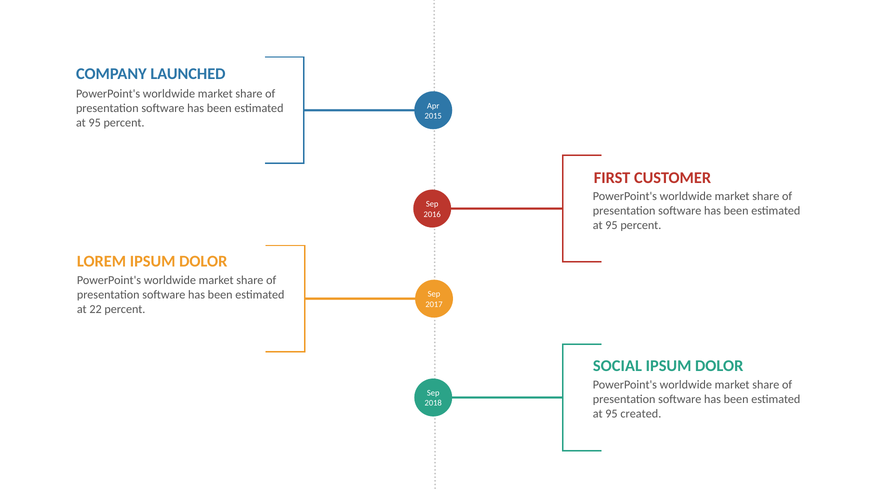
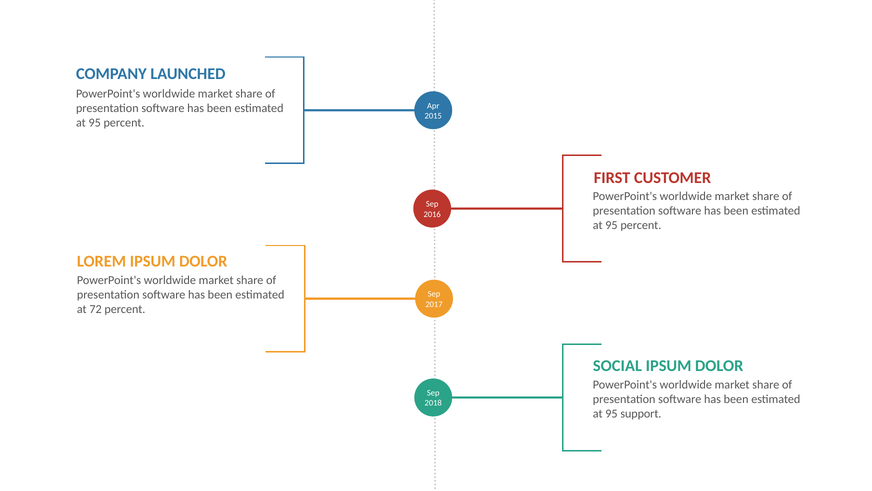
22: 22 -> 72 (96, 309)
created: created -> support (641, 413)
